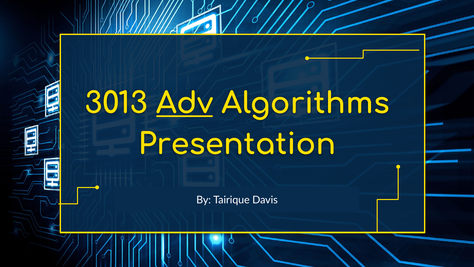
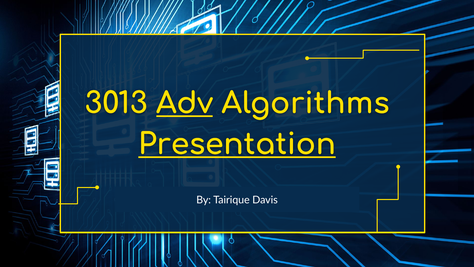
Presentation underline: none -> present (237, 144)
